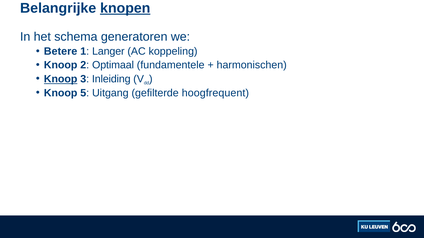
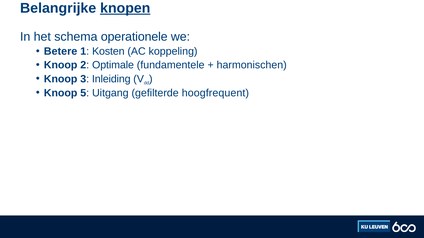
generatoren: generatoren -> operationele (134, 37)
Langer: Langer -> Kosten (108, 51)
Optimaal: Optimaal -> Optimale (113, 65)
Knoop underline: present -> none (61, 79)
